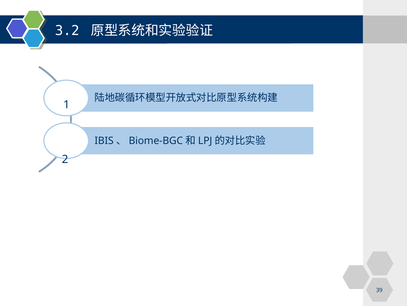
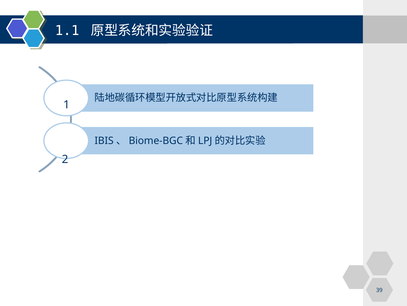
3.2: 3.2 -> 1.1 (67, 30)
